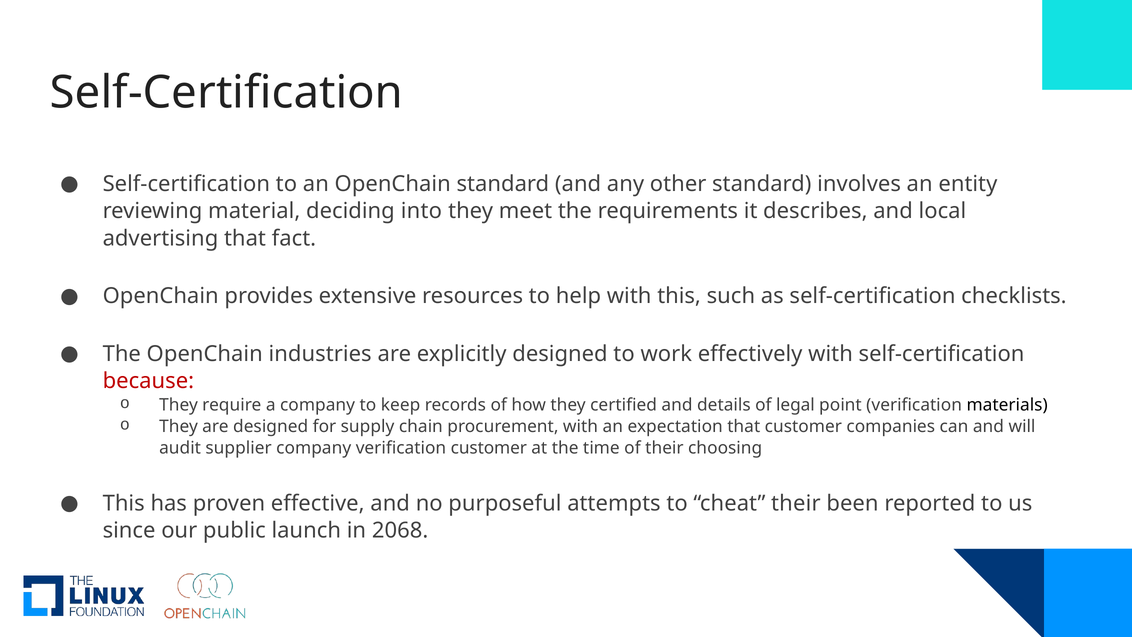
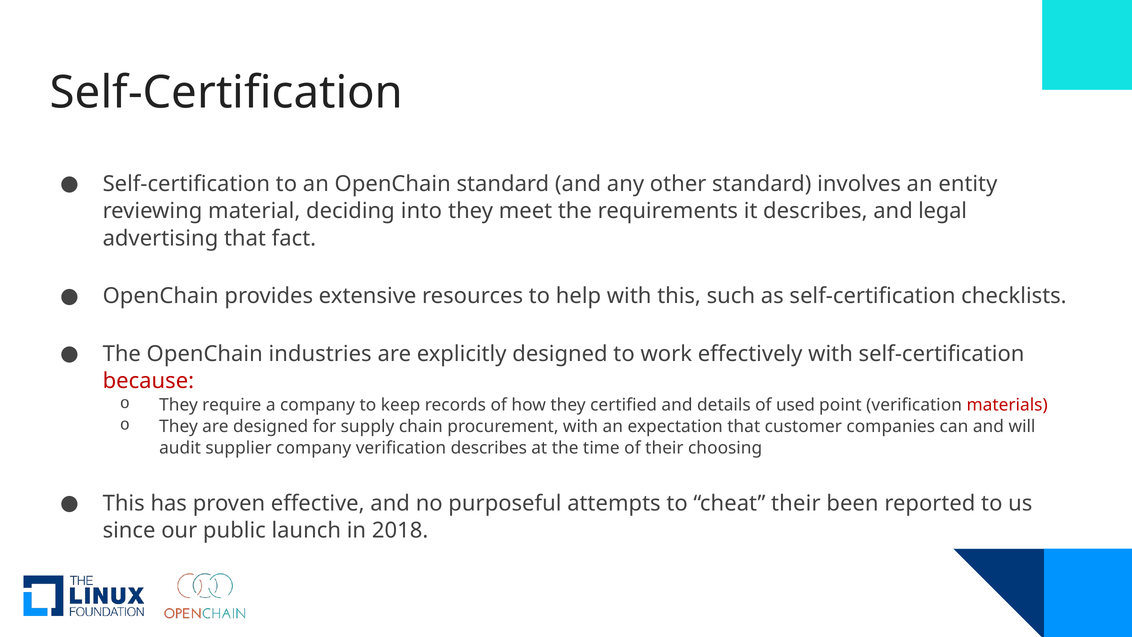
local: local -> legal (943, 211)
legal: legal -> used (795, 405)
materials colour: black -> red (1007, 405)
verification customer: customer -> describes (489, 448)
2068: 2068 -> 2018 (400, 530)
